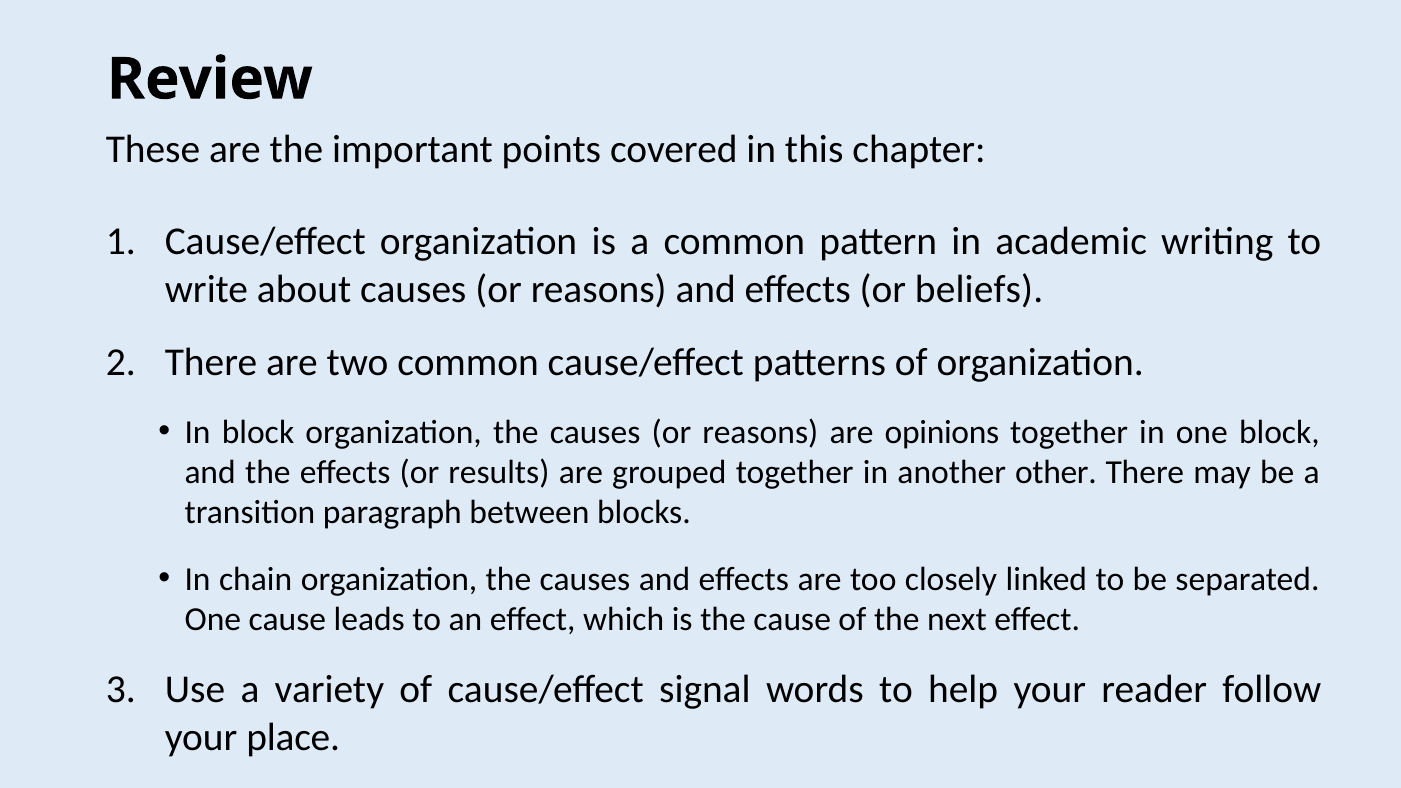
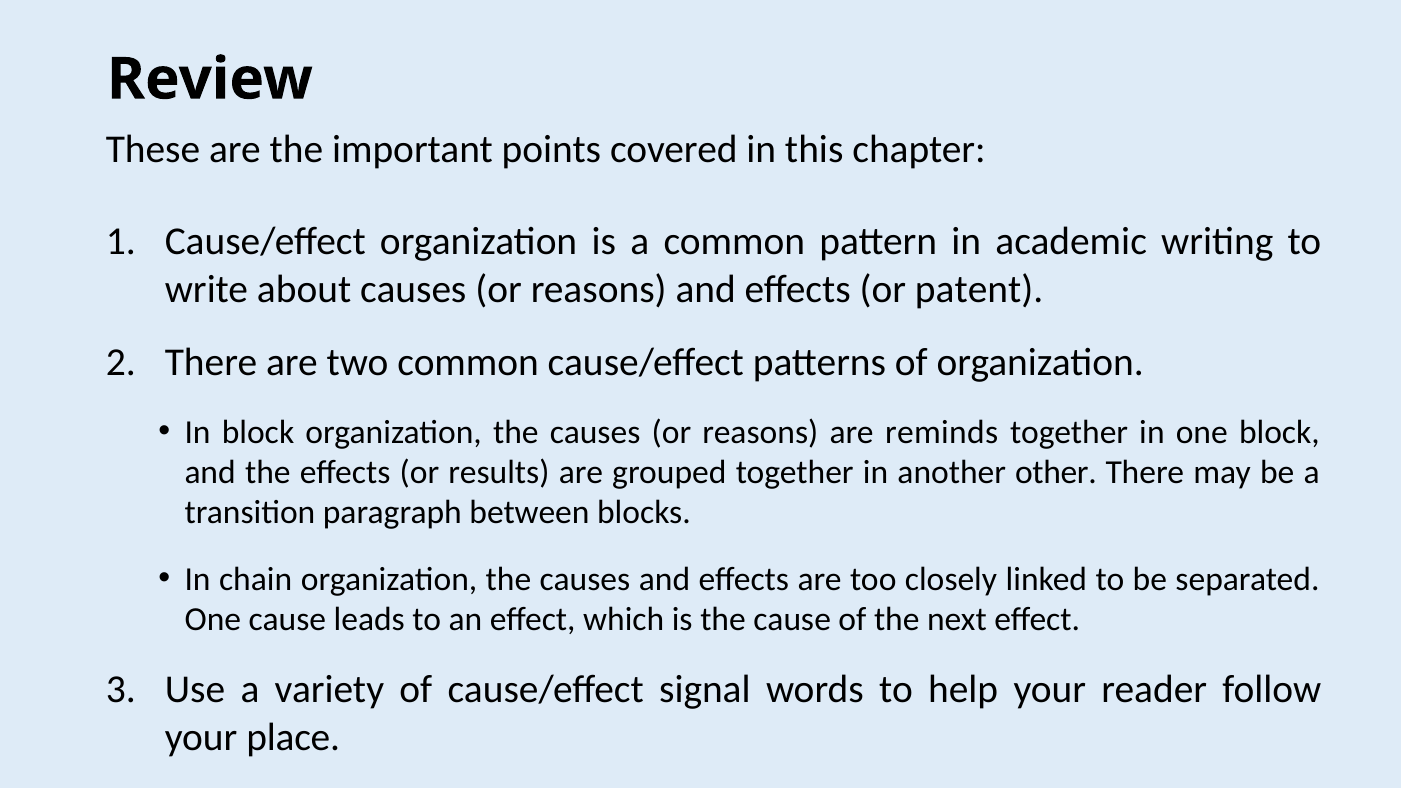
beliefs: beliefs -> patent (979, 289)
opinions: opinions -> reminds (942, 432)
